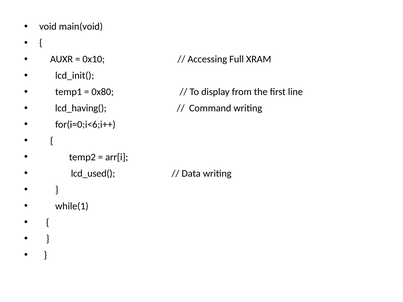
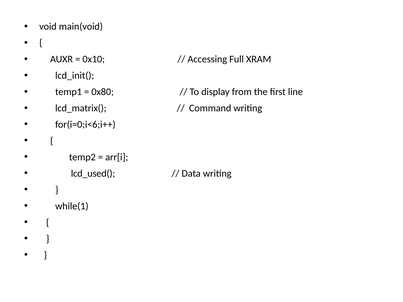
lcd_having(: lcd_having( -> lcd_matrix( (81, 108)
